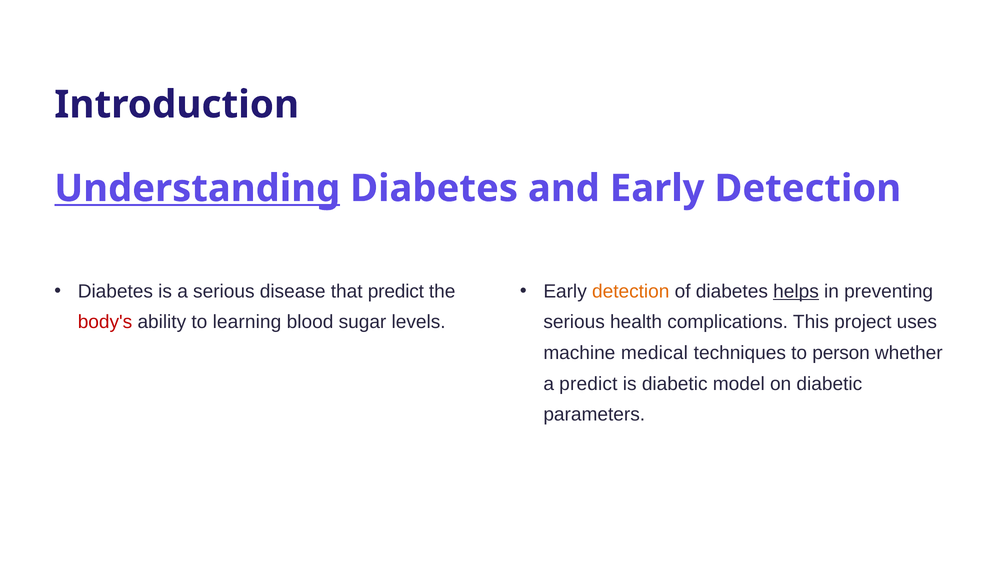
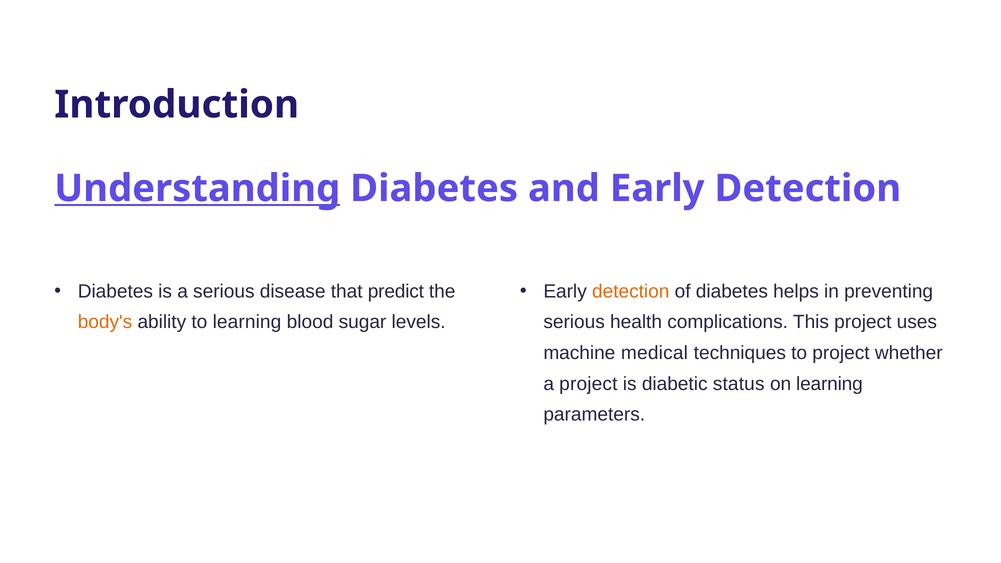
helps underline: present -> none (796, 291)
body's colour: red -> orange (105, 322)
to person: person -> project (841, 353)
a predict: predict -> project (588, 384)
model: model -> status (739, 384)
on diabetic: diabetic -> learning (829, 384)
